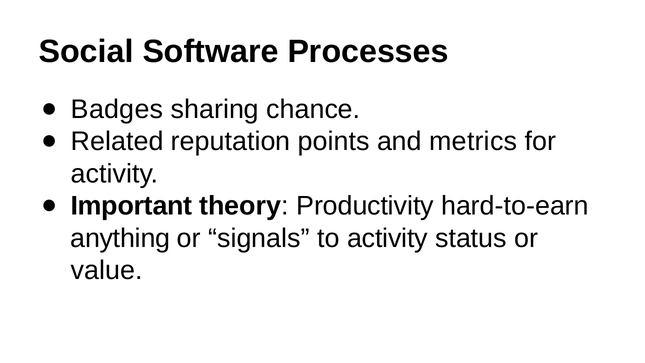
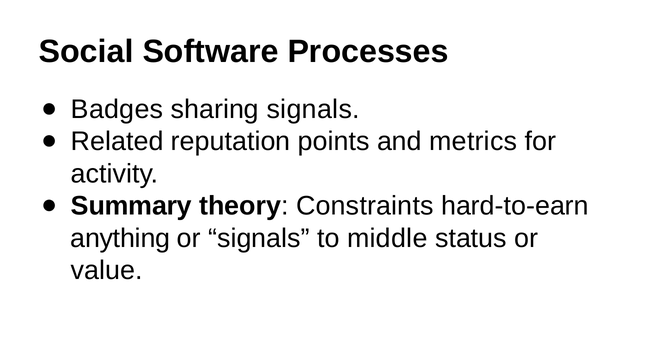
sharing chance: chance -> signals (313, 109)
Important: Important -> Summary (131, 206)
Productivity: Productivity -> Constraints (365, 206)
to activity: activity -> middle (387, 238)
